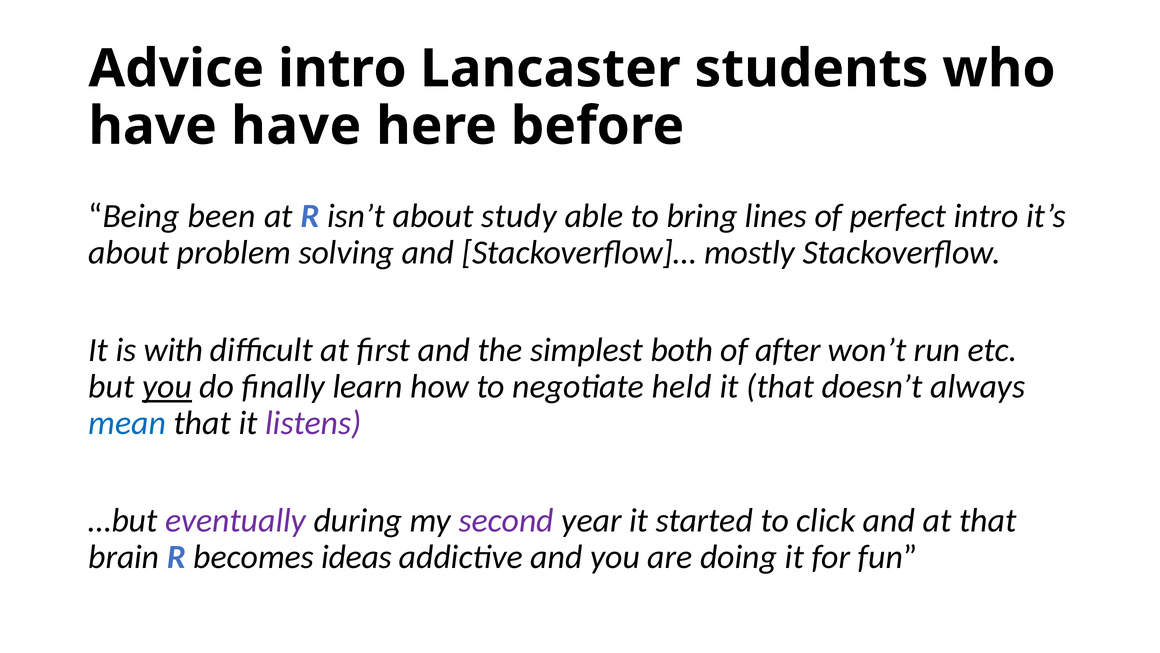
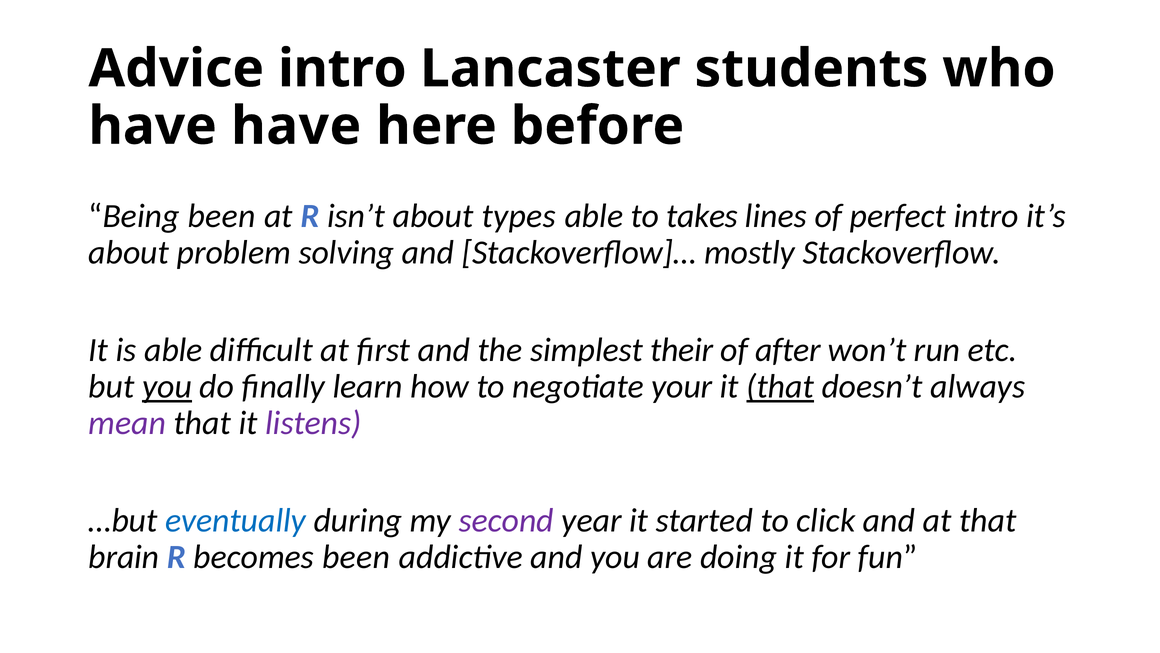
study: study -> types (519, 216)
bring: bring -> takes (702, 216)
is with: with -> able (173, 350)
both: both -> their (682, 350)
held: held -> your (682, 386)
that underline: none -> present (780, 386)
mean colour: blue -> purple (127, 423)
eventually colour: purple -> blue (236, 520)
becomes ideas: ideas -> been (356, 557)
